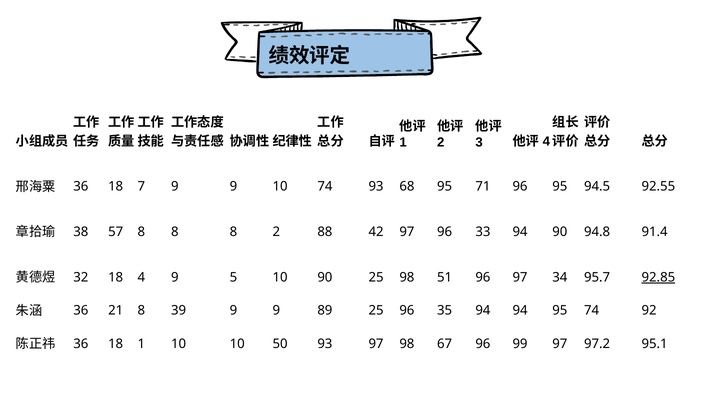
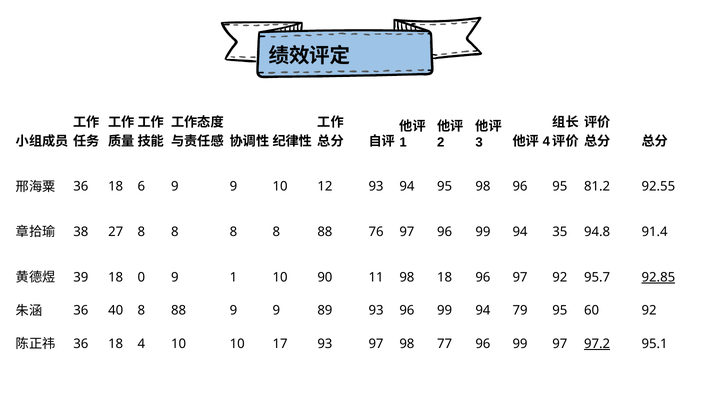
7: 7 -> 6 (141, 186)
10 74: 74 -> 12 (325, 186)
93 68: 68 -> 94 (407, 186)
95 71: 71 -> 98 (483, 186)
94.5: 94.5 -> 81.2 (597, 186)
57: 57 -> 27 (116, 232)
8 8 8 2: 2 -> 8 (276, 232)
42: 42 -> 76 (376, 232)
97 96 33: 33 -> 99 (483, 232)
94 90: 90 -> 35 (560, 232)
32: 32 -> 39 (81, 277)
18 4: 4 -> 0 (141, 277)
9 5: 5 -> 1 (233, 277)
90 25: 25 -> 11 (376, 277)
98 51: 51 -> 18 (445, 277)
97 34: 34 -> 92 (560, 277)
21: 21 -> 40 (116, 310)
39: 39 -> 88 (179, 310)
89 25: 25 -> 93 (376, 310)
35: 35 -> 99 (445, 310)
94 94: 94 -> 79 (520, 310)
95 74: 74 -> 60 (592, 310)
18 1: 1 -> 4 (141, 343)
50: 50 -> 17 (280, 343)
67: 67 -> 77 (445, 343)
97.2 underline: none -> present (597, 343)
